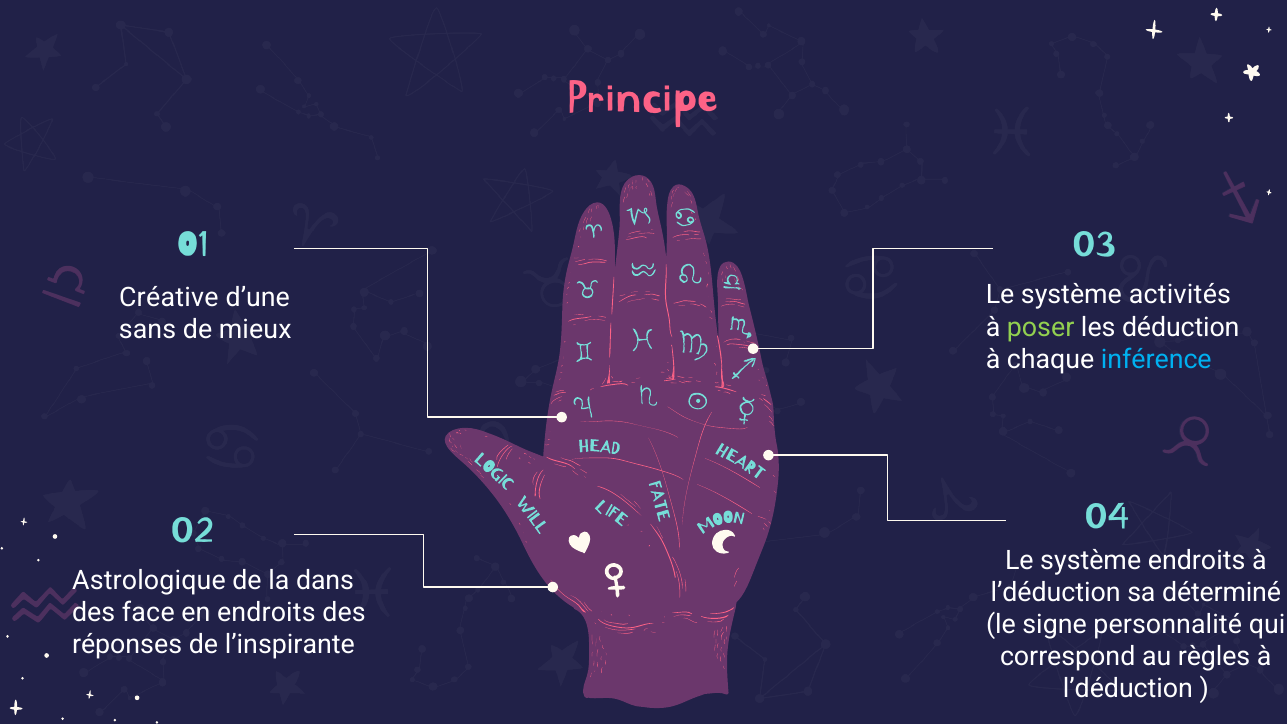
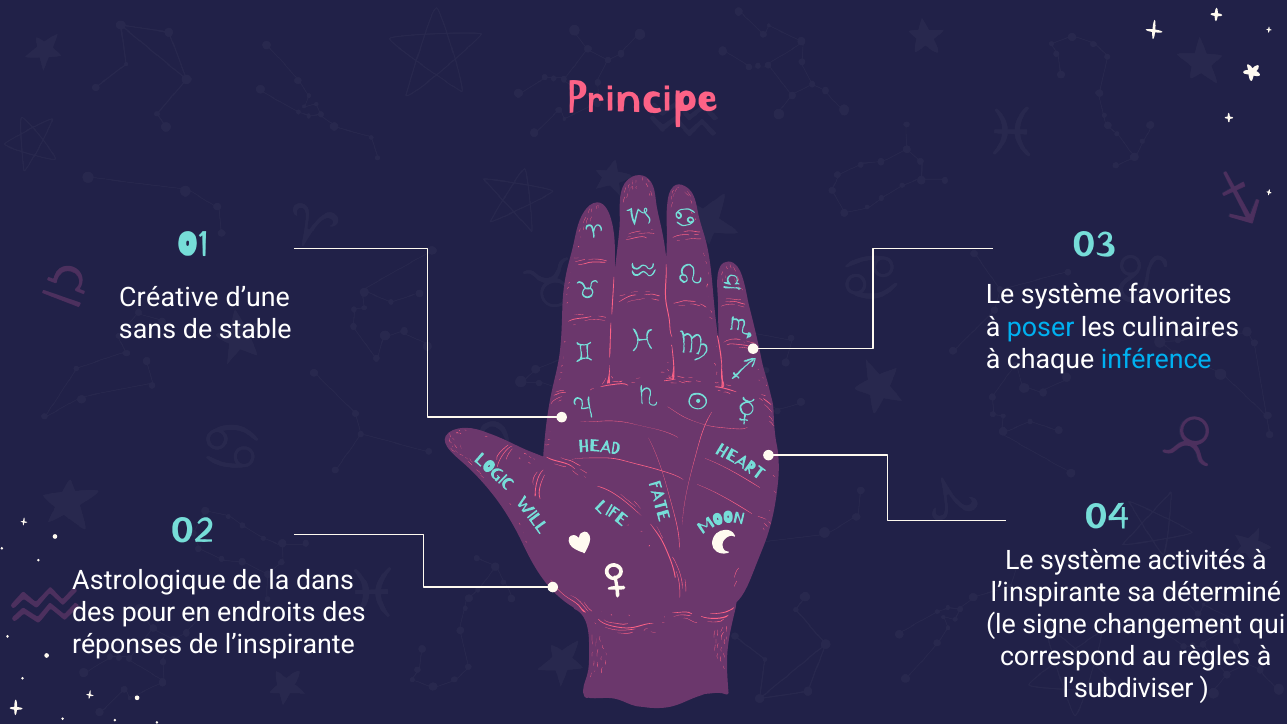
activités: activités -> favorites (1180, 295)
poser colour: light green -> light blue (1041, 327)
déduction: déduction -> culinaires (1181, 327)
mieux: mieux -> stable (255, 330)
système endroits: endroits -> activités (1197, 560)
l’déduction: l’déduction -> l’inspirante (1056, 592)
face: face -> pour (149, 613)
personnalité: personnalité -> changement (1168, 625)
l’déduction: l’déduction -> l’subdiviser (1128, 689)
